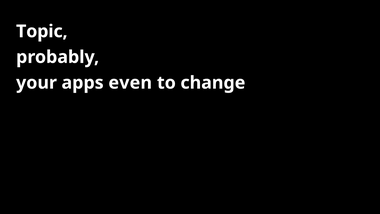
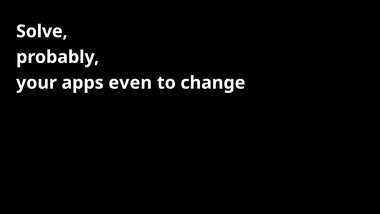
Topic: Topic -> Solve (42, 31)
